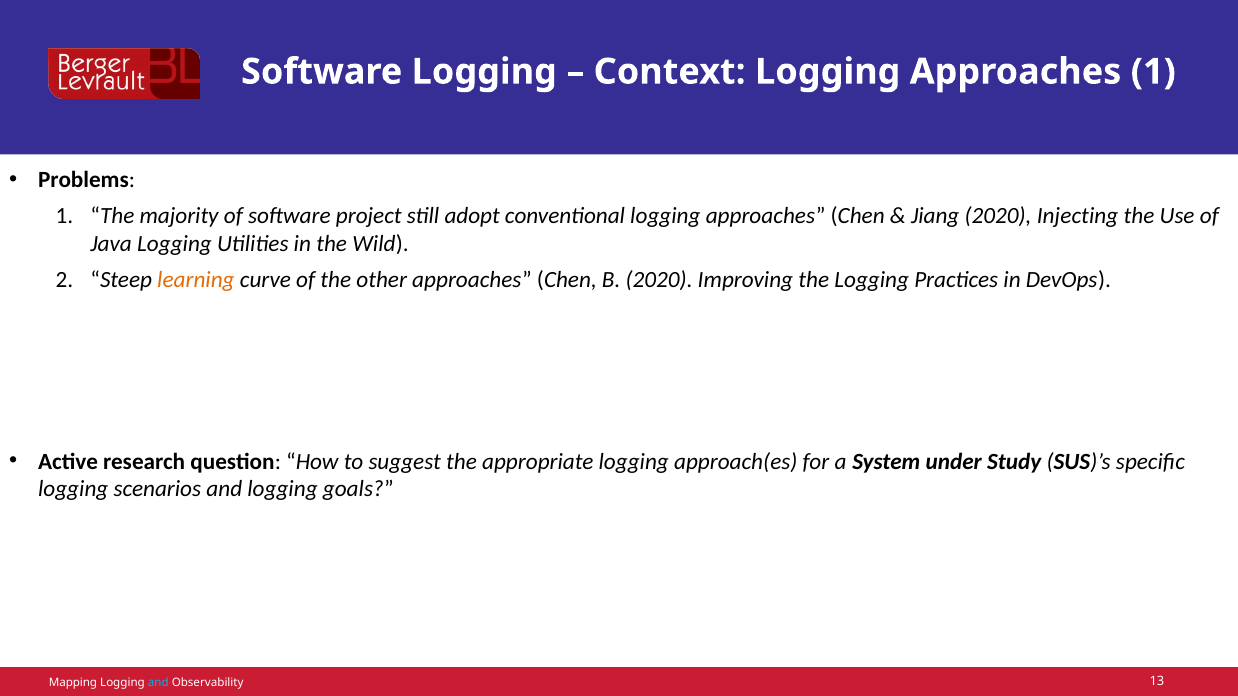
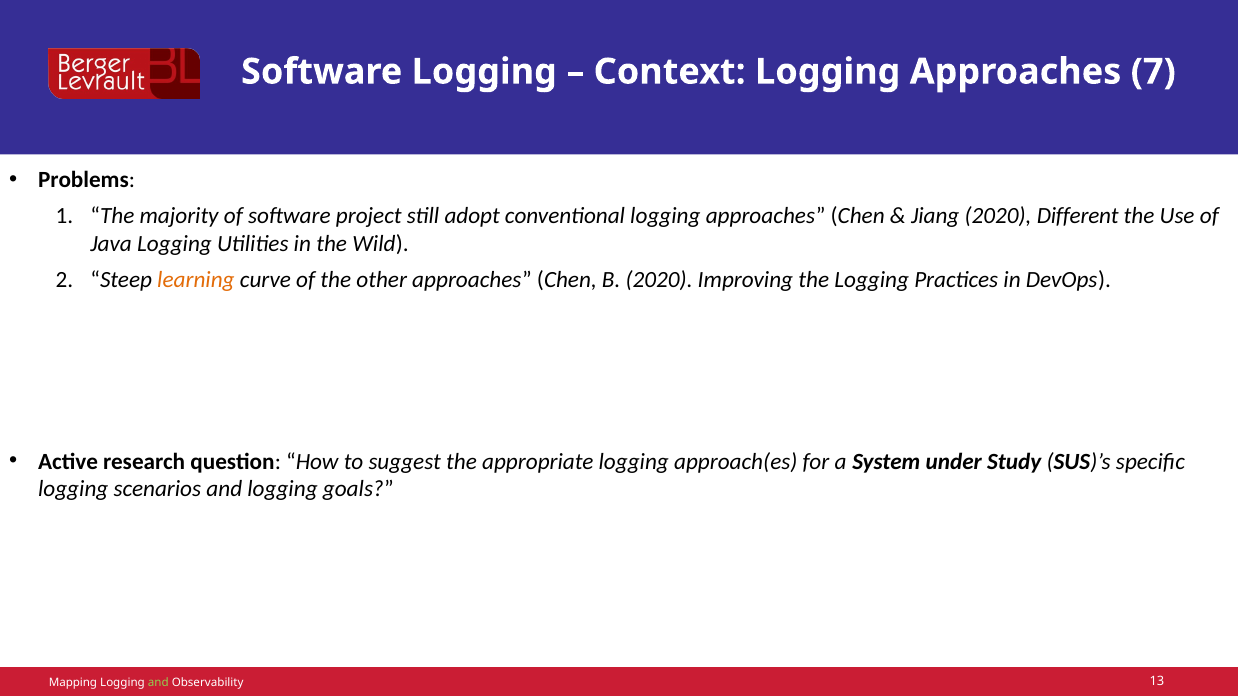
Approaches 1: 1 -> 7 (1153, 72)
Injecting: Injecting -> Different (1078, 216)
and colour: light blue -> light green (158, 683)
